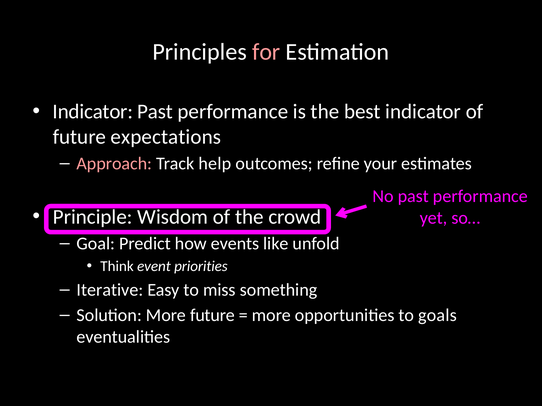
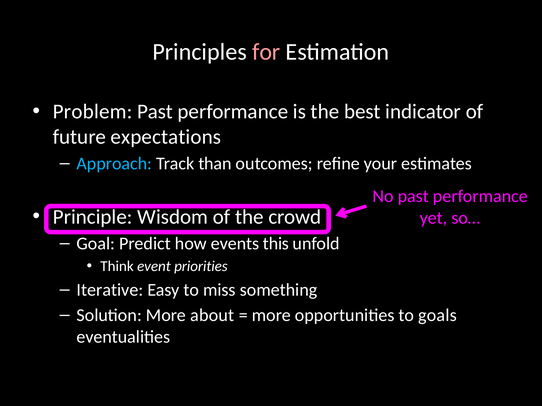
Indicator: Indicator -> Problem (93, 112)
Approach colour: pink -> light blue (114, 164)
help: help -> than (215, 164)
like: like -> this (276, 244)
More future: future -> about (212, 316)
